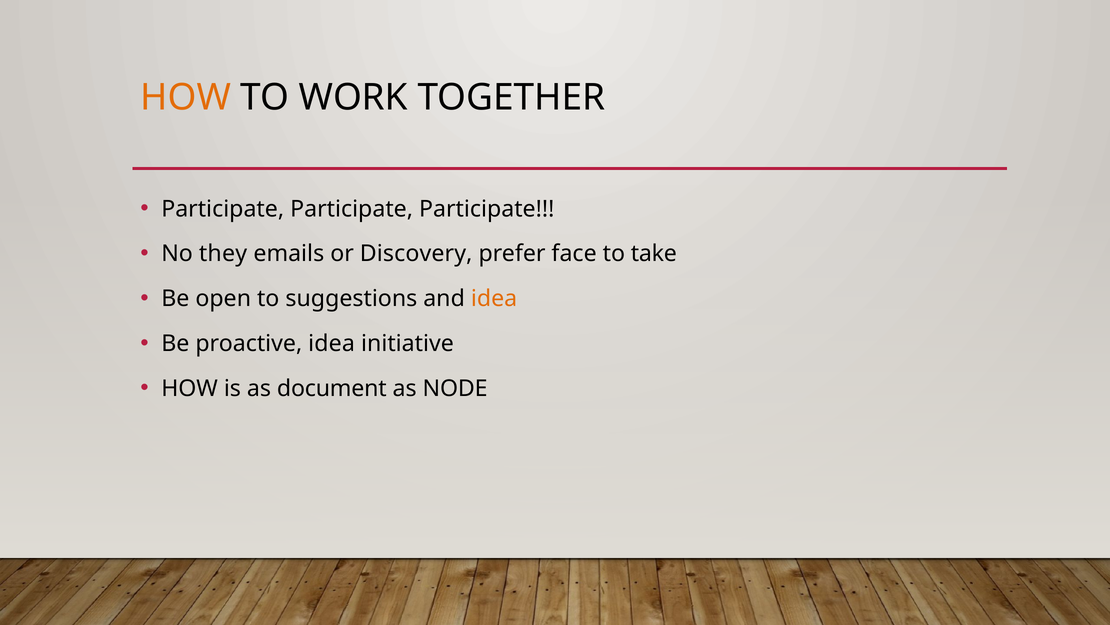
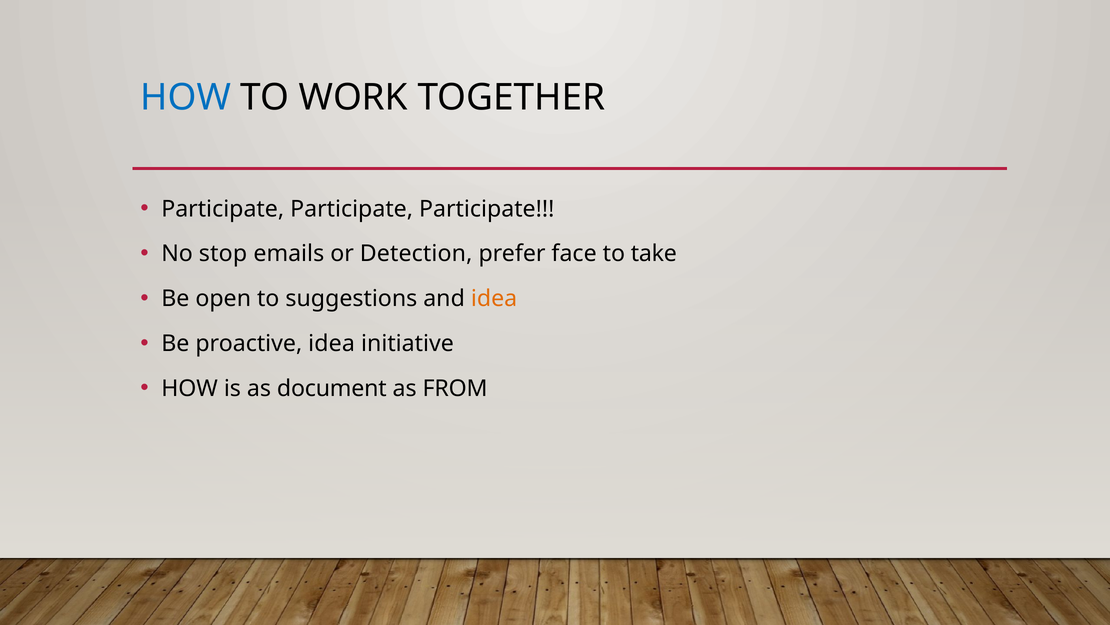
HOW colour: orange -> blue (186, 97)
they: they -> stop (223, 254)
Discovery: Discovery -> Detection (416, 254)
NODE: NODE -> FROM (455, 388)
